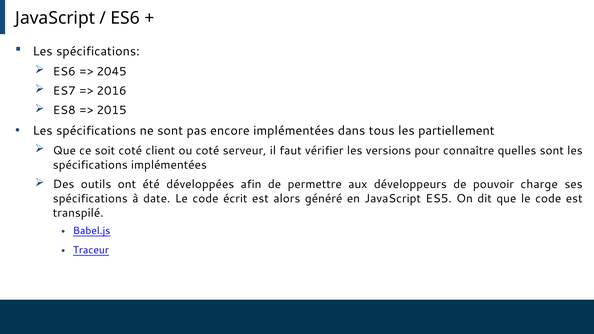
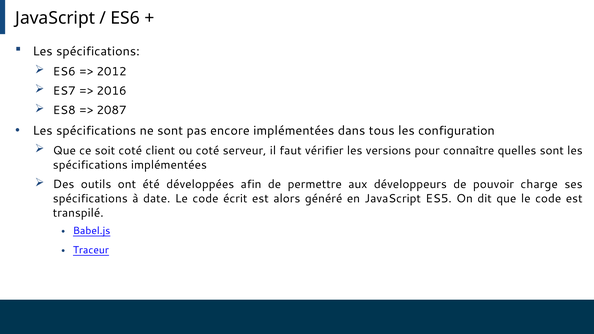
2045: 2045 -> 2012 (112, 71)
2015: 2015 -> 2087 (112, 110)
partiellement: partiellement -> configuration (456, 131)
